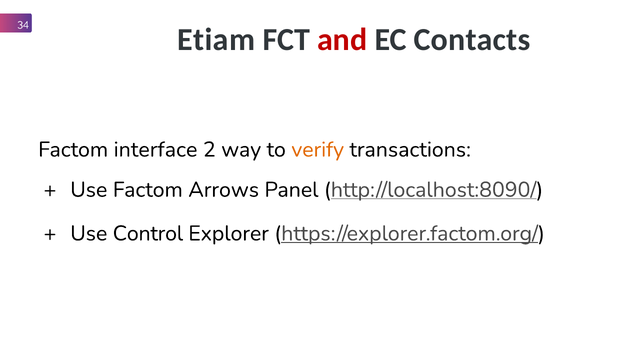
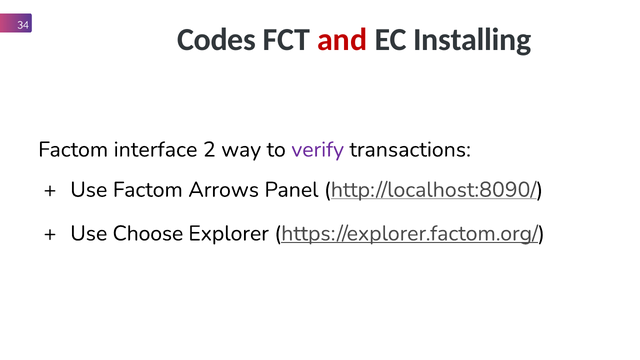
Etiam: Etiam -> Codes (217, 40)
Contacts: Contacts -> Installing (472, 40)
verify colour: orange -> purple (318, 150)
Control: Control -> Choose (148, 233)
